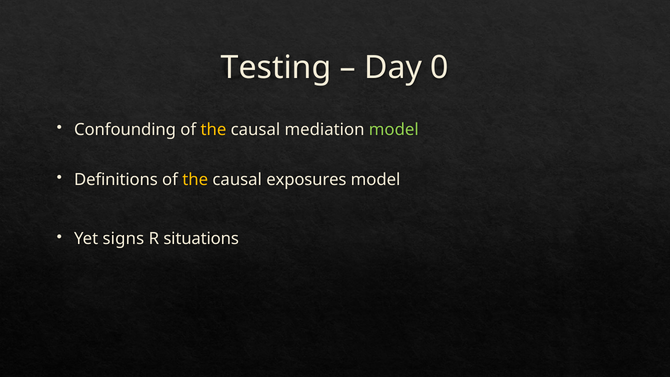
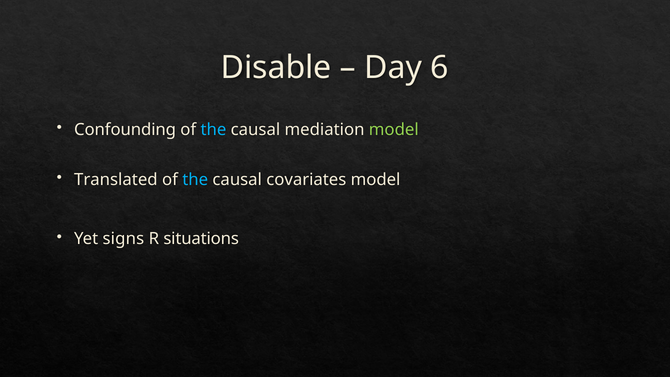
Testing: Testing -> Disable (276, 68)
0: 0 -> 6 (439, 68)
the colour: yellow -> light blue (213, 130)
Definitions: Definitions -> Translated (116, 180)
the colour: yellow -> light blue (195, 180)
exposures: exposures -> covariates (306, 180)
